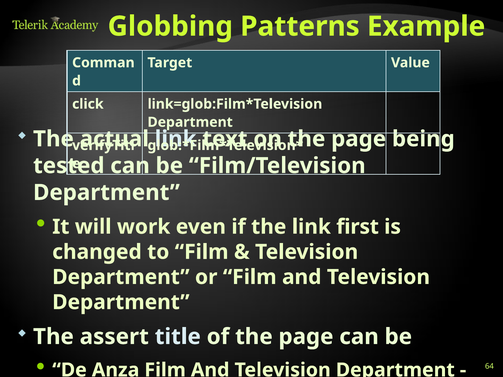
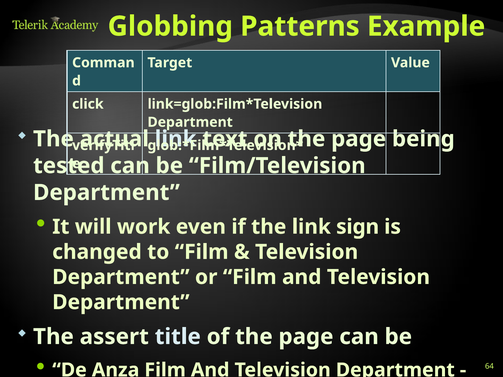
first: first -> sign (358, 227)
